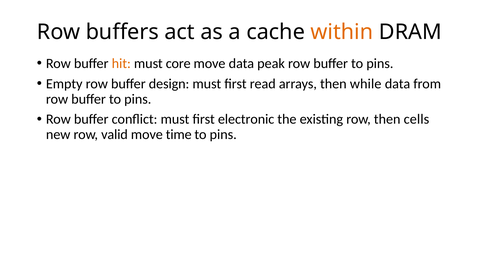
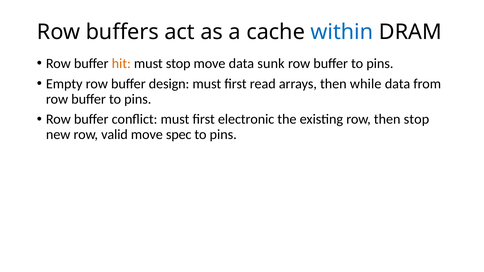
within colour: orange -> blue (342, 32)
must core: core -> stop (178, 64)
peak: peak -> sunk (271, 64)
then cells: cells -> stop (416, 119)
time: time -> spec (179, 135)
